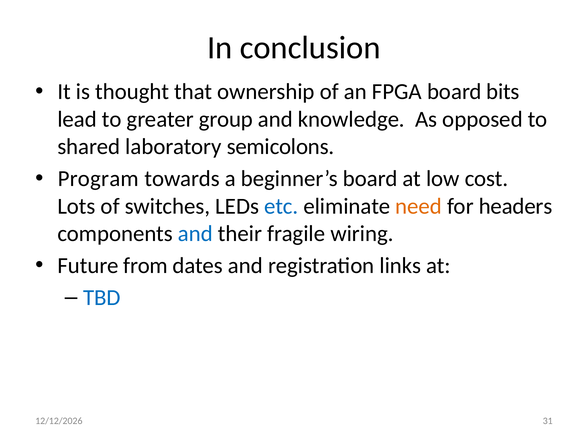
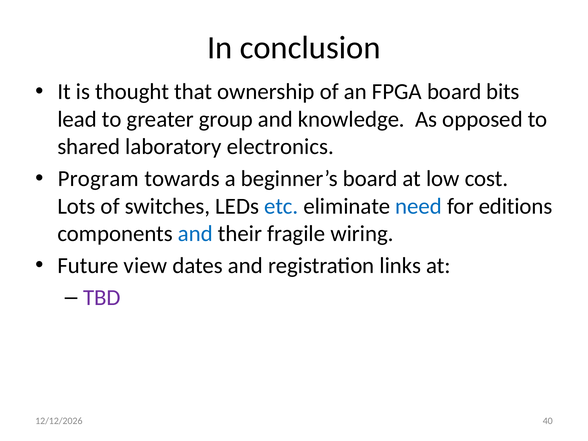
semicolons: semicolons -> electronics (280, 147)
need colour: orange -> blue (419, 206)
headers: headers -> editions (516, 206)
from: from -> view (145, 266)
TBD colour: blue -> purple (102, 298)
31: 31 -> 40 (548, 421)
